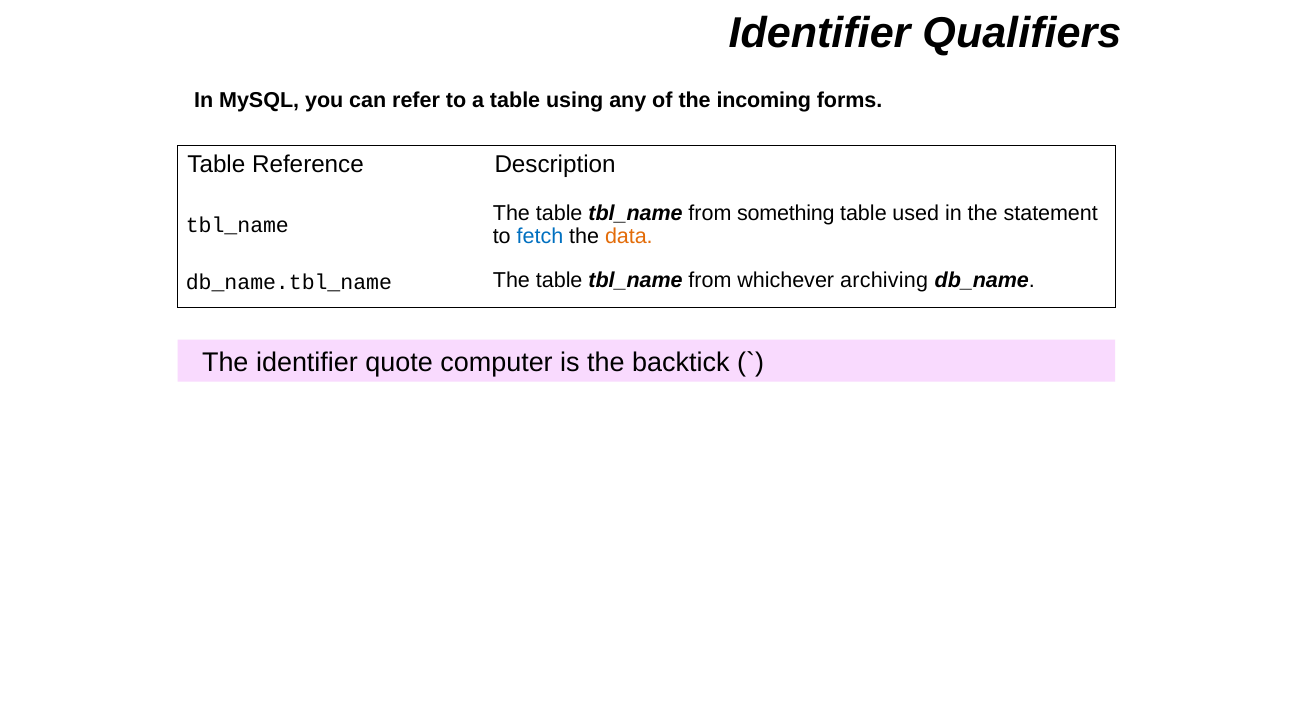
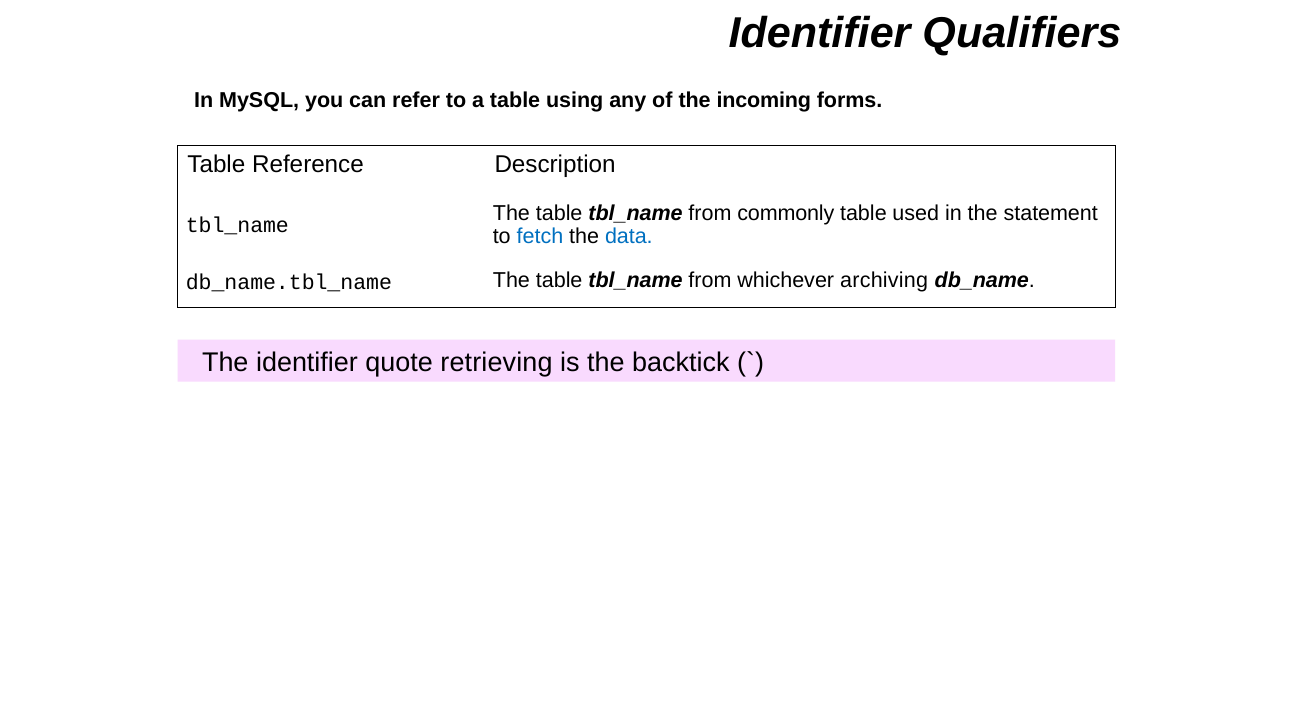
something: something -> commonly (786, 213)
data colour: orange -> blue (629, 237)
computer: computer -> retrieving (496, 362)
